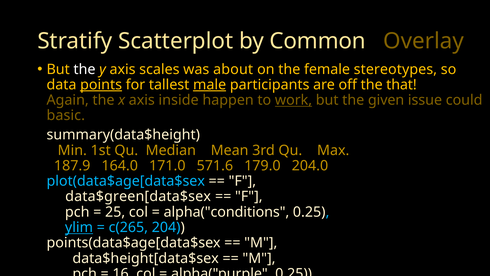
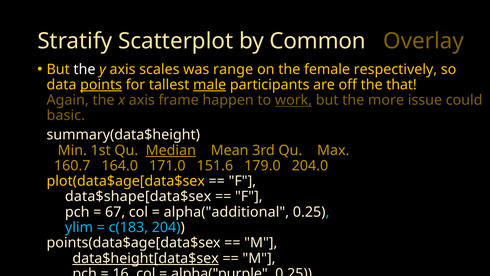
about: about -> range (233, 69)
stereotypes: stereotypes -> respectively (395, 69)
inside: inside -> frame (179, 100)
given: given -> more (386, 100)
Median underline: none -> present (171, 150)
187.9: 187.9 -> 160.7 (72, 166)
571.6: 571.6 -> 151.6 (215, 166)
plot(data$age[data$sex colour: light blue -> yellow (126, 181)
data$green[data$sex: data$green[data$sex -> data$shape[data$sex (138, 196)
25: 25 -> 67 (115, 212)
alpha("conditions: alpha("conditions -> alpha("additional (226, 212)
ylim underline: present -> none (79, 227)
c(265: c(265 -> c(183 (128, 227)
data$height[data$sex underline: none -> present (146, 258)
